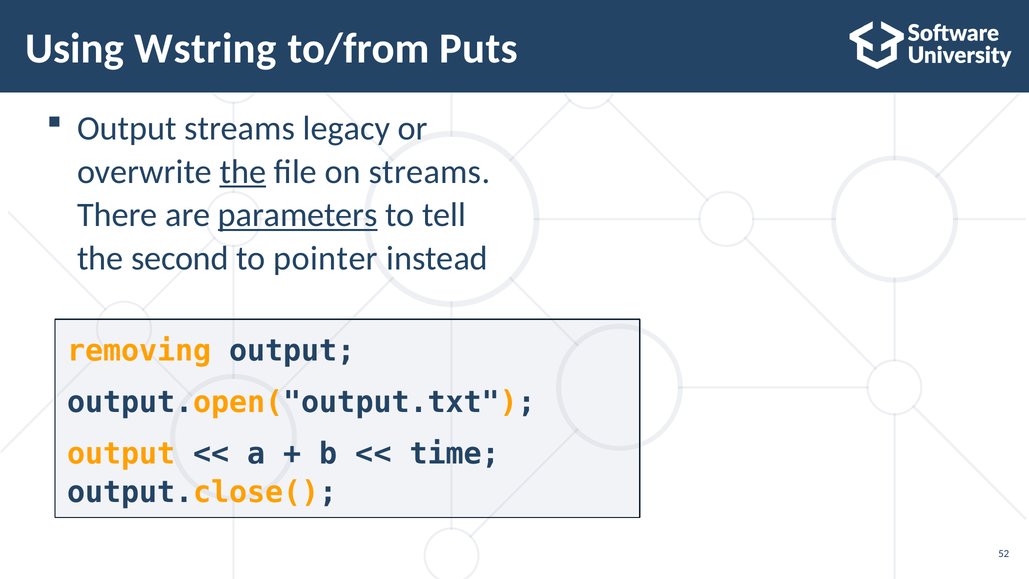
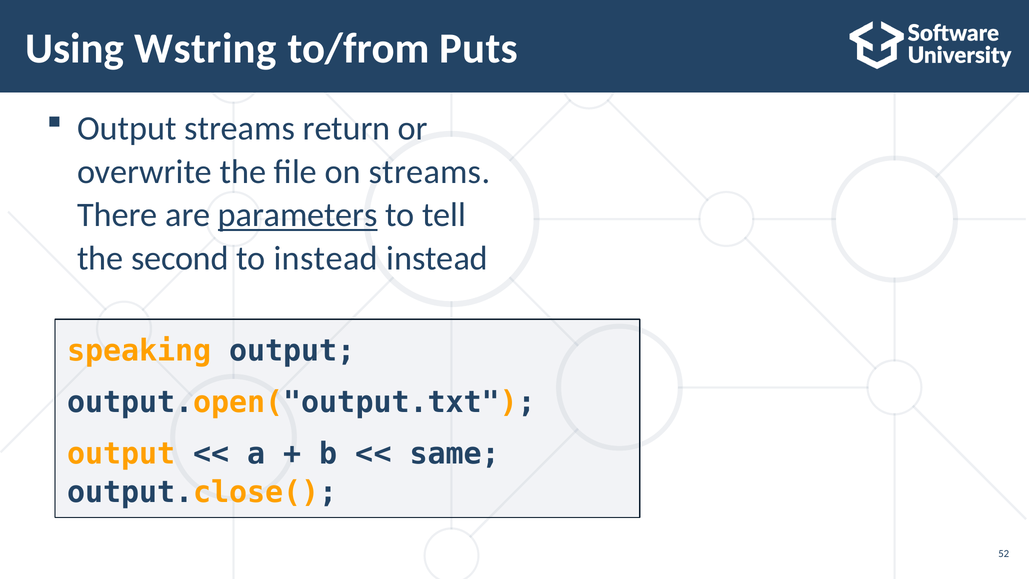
legacy: legacy -> return (347, 129)
the underline: present -> none (243, 172)
to pointer: pointer -> instead (326, 258)
removing: removing -> speaking (139, 351)
time: time -> same (455, 454)
